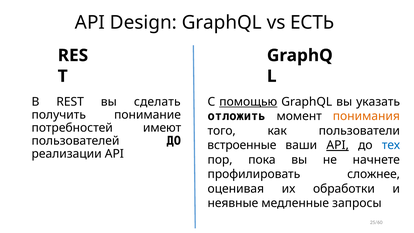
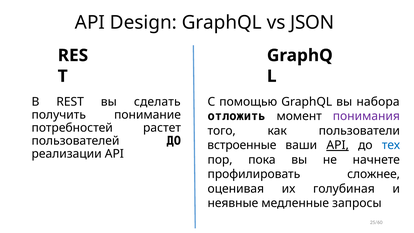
ЕСТЬ: ЕСТЬ -> JSON (312, 23)
помощью underline: present -> none (248, 102)
указать: указать -> набора (378, 102)
понимания colour: orange -> purple (366, 116)
имеют: имеют -> растет (162, 128)
обработки: обработки -> голубиная (344, 189)
